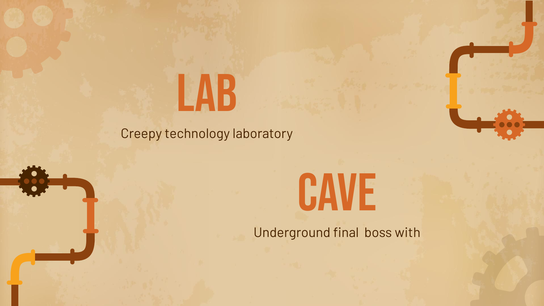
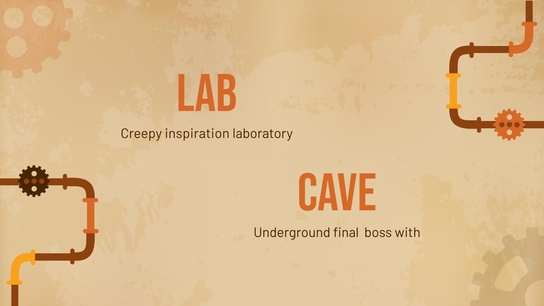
technology: technology -> inspiration (197, 134)
